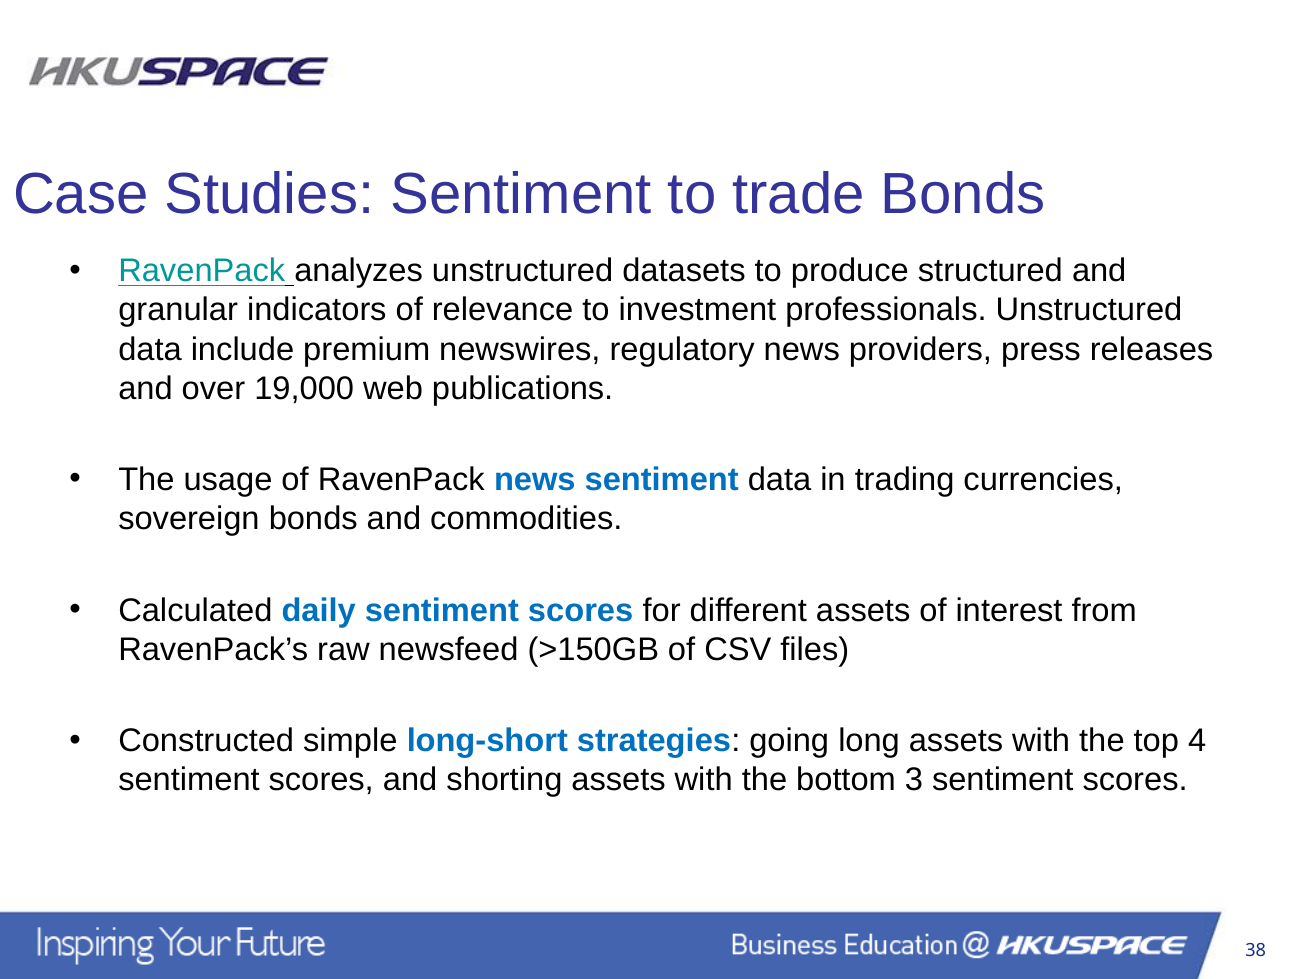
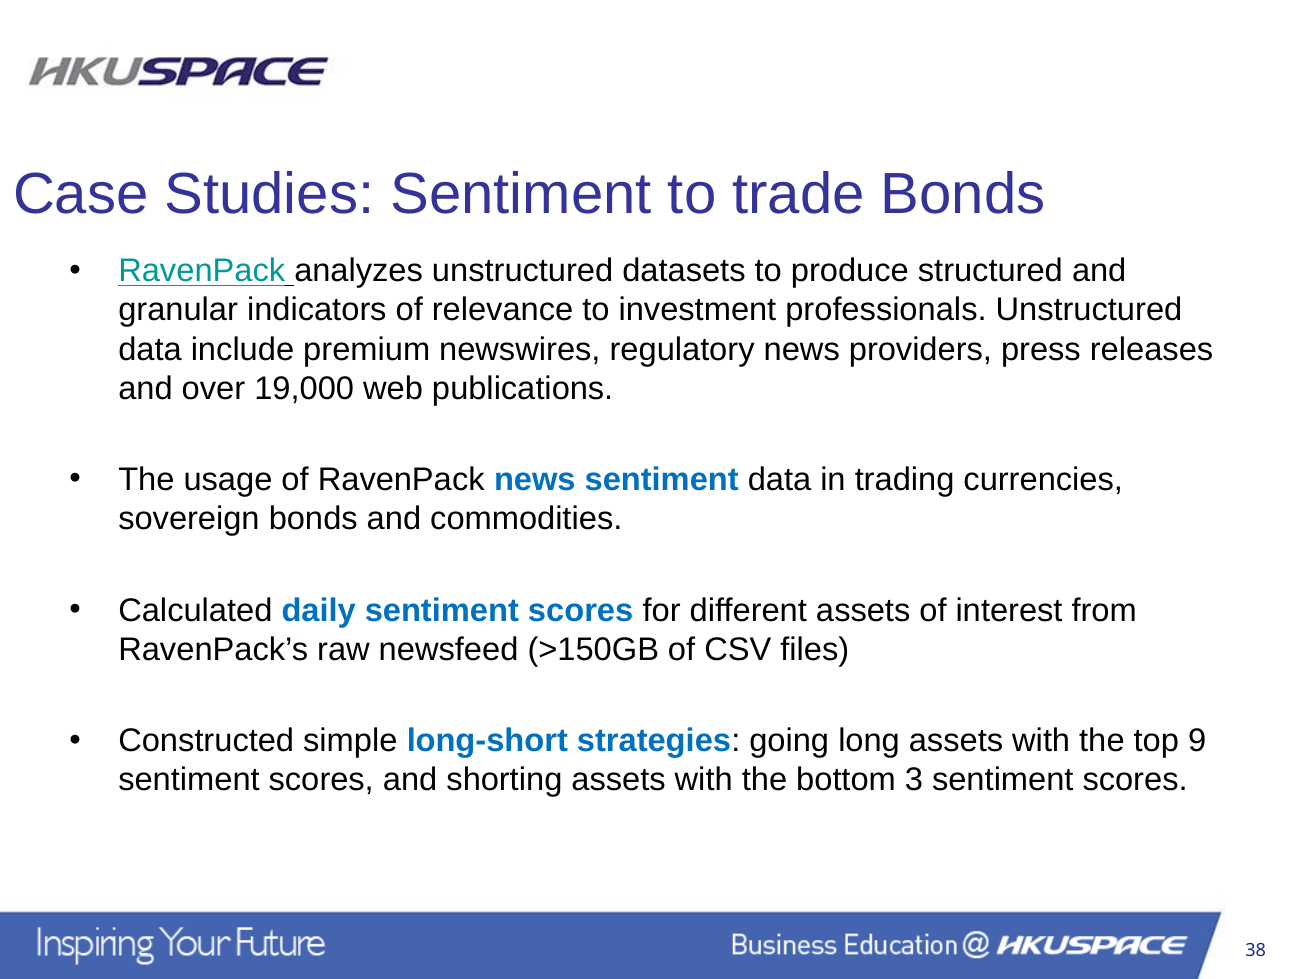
4: 4 -> 9 (1197, 741)
